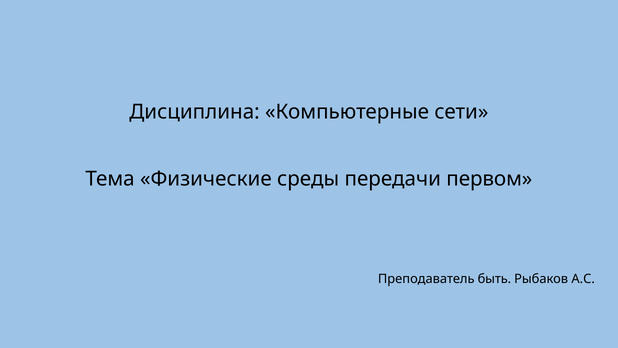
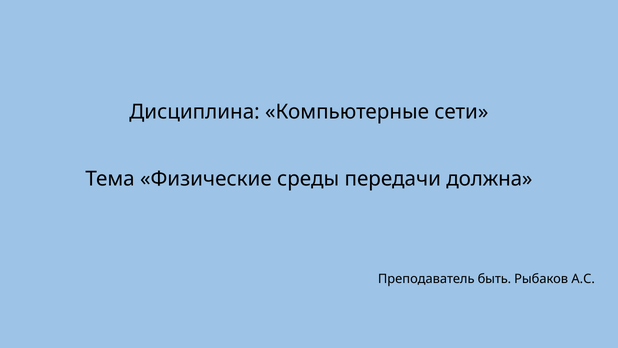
первом: первом -> должна (489, 179)
